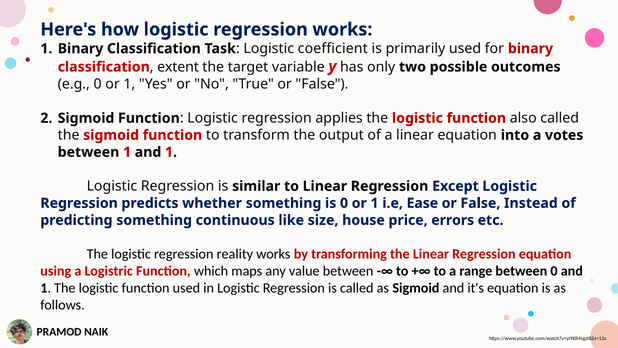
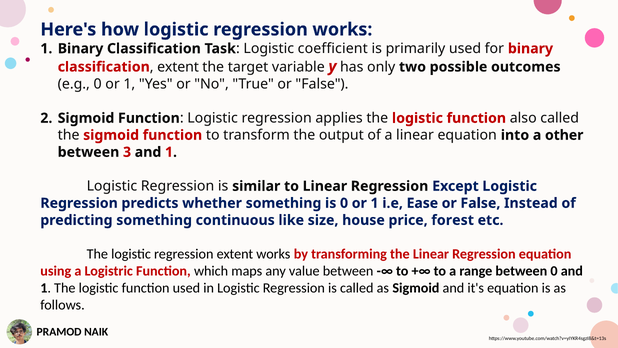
votes: votes -> other (564, 135)
between 1: 1 -> 3 (127, 152)
errors: errors -> forest (453, 220)
regression reality: reality -> extent (235, 254)
